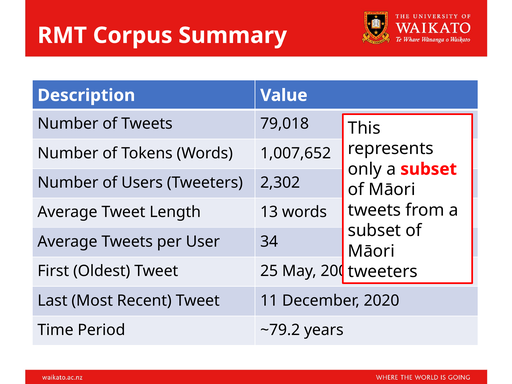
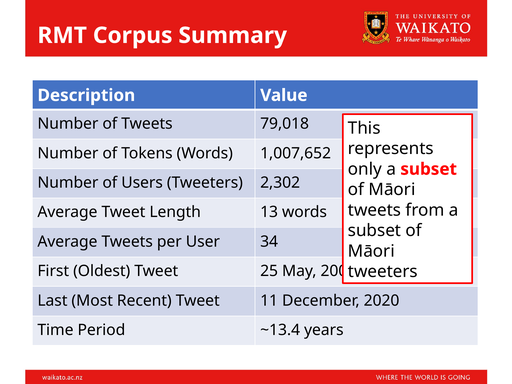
~79.2: ~79.2 -> ~13.4 (280, 330)
